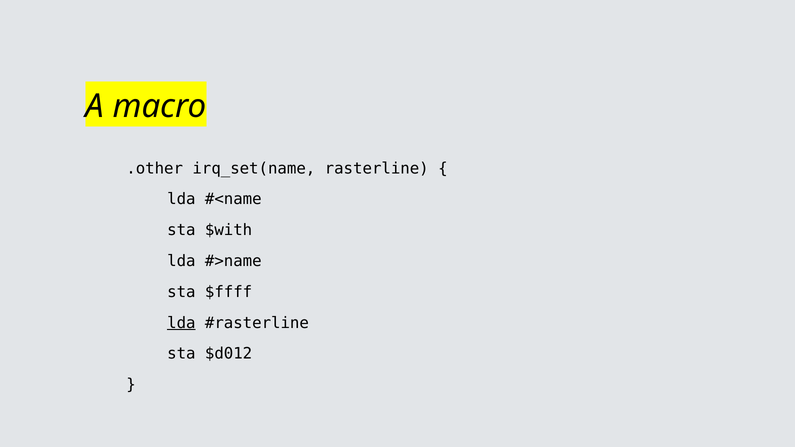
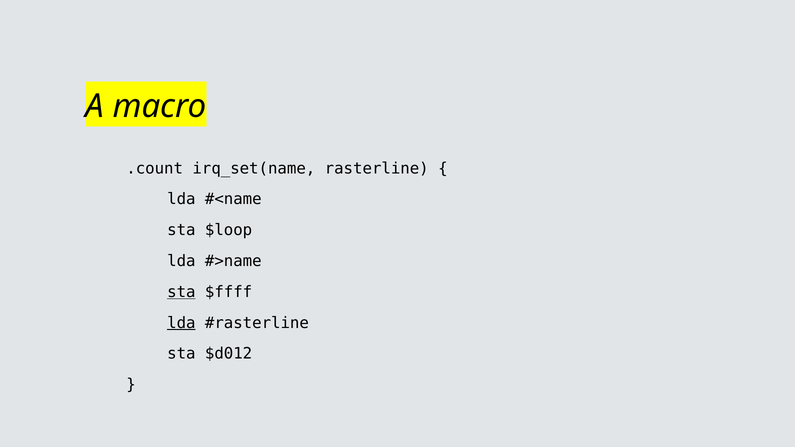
.other: .other -> .count (155, 168)
$with: $with -> $loop (229, 230)
sta underline: none -> present (181, 292)
